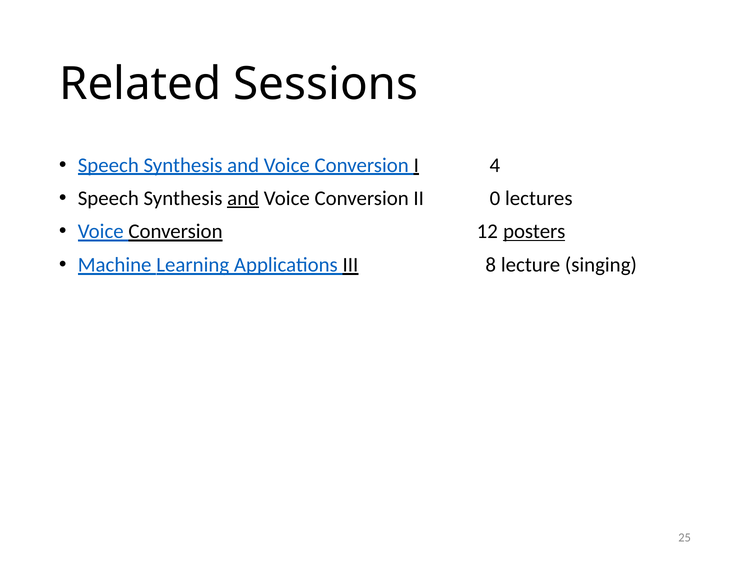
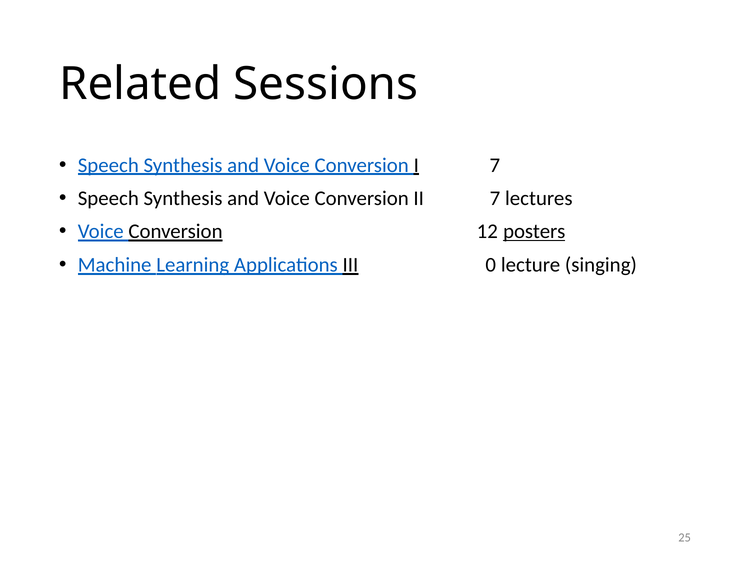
I 4: 4 -> 7 (495, 165)
and underline: present -> none (243, 198)
II 0: 0 -> 7 (495, 198)
8: 8 -> 0 (491, 265)
